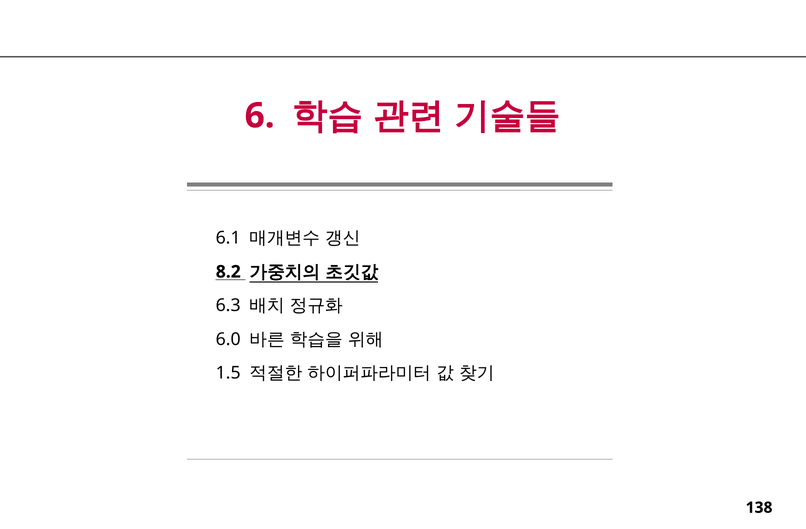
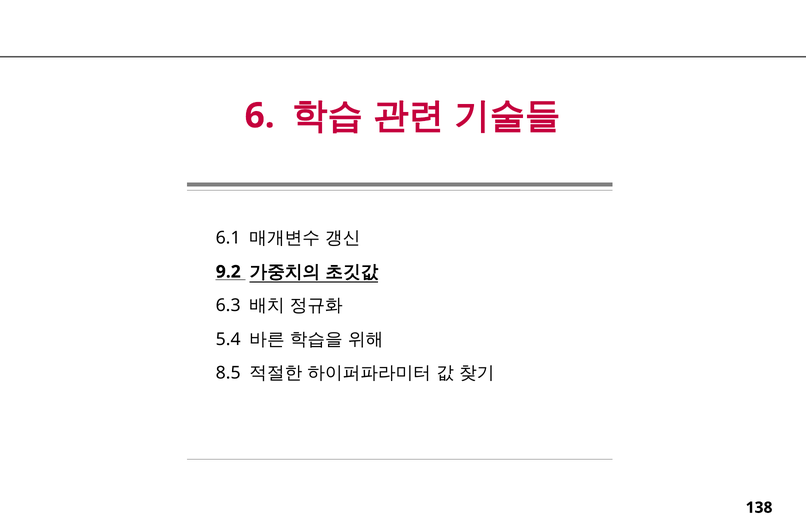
8.2: 8.2 -> 9.2 (228, 272)
6.0: 6.0 -> 5.4 (228, 339)
1.5: 1.5 -> 8.5 (228, 373)
